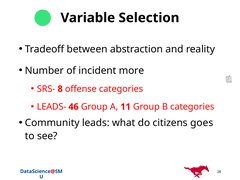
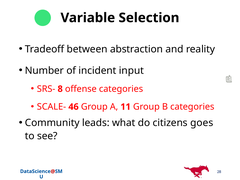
more: more -> input (131, 71)
LEADS-: LEADS- -> SCALE- (51, 107)
